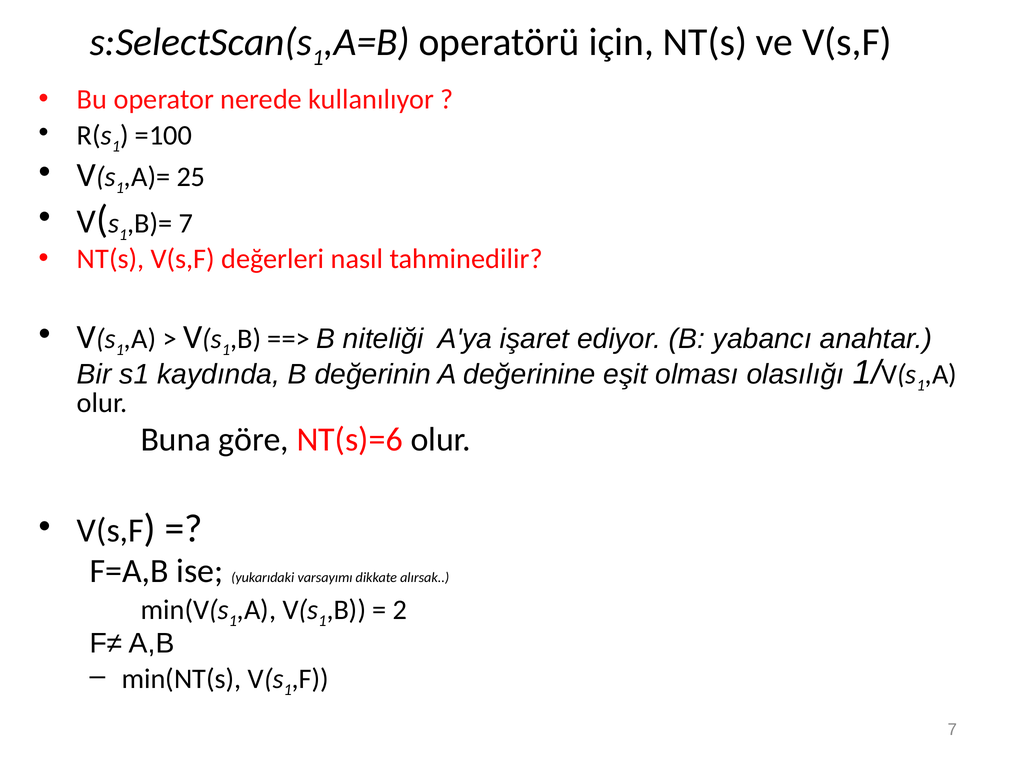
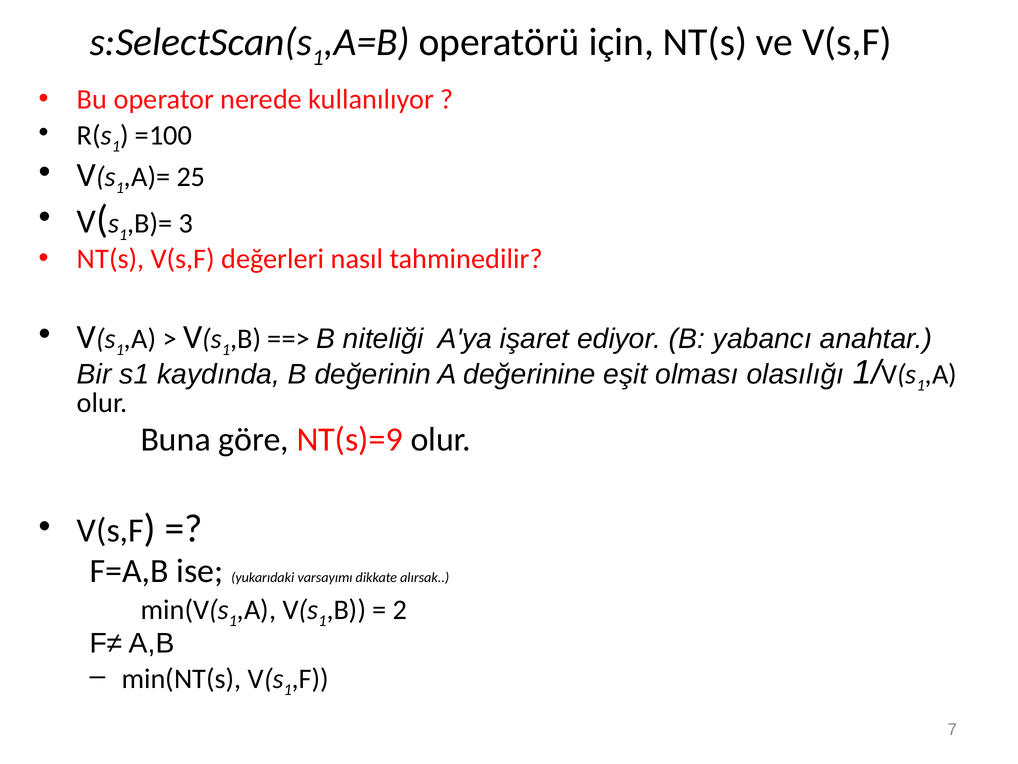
7: 7 -> 3 (186, 223)
NT(s)=6: NT(s)=6 -> NT(s)=9 (350, 439)
